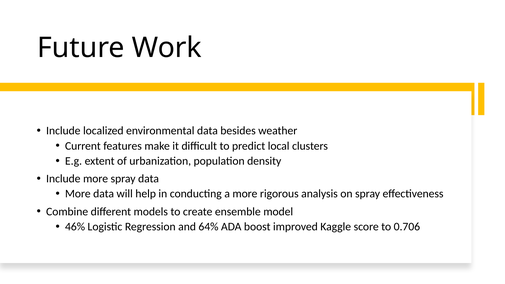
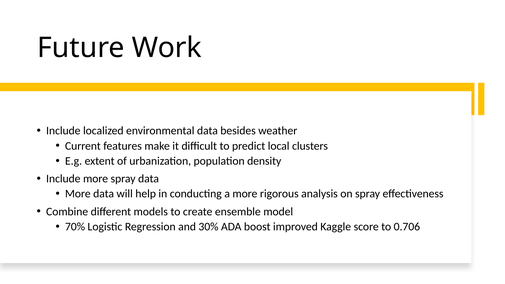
46%: 46% -> 70% (75, 227)
64%: 64% -> 30% (208, 227)
